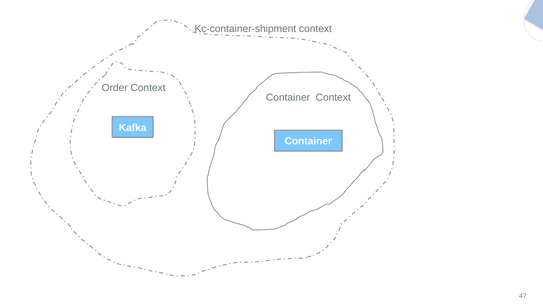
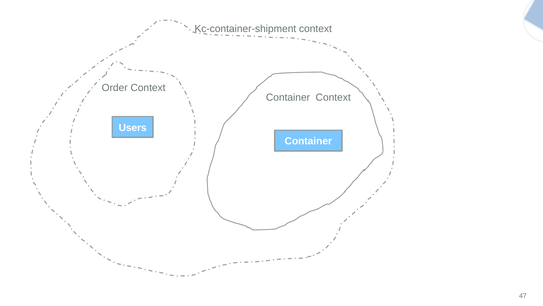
Kafka: Kafka -> Users (133, 127)
